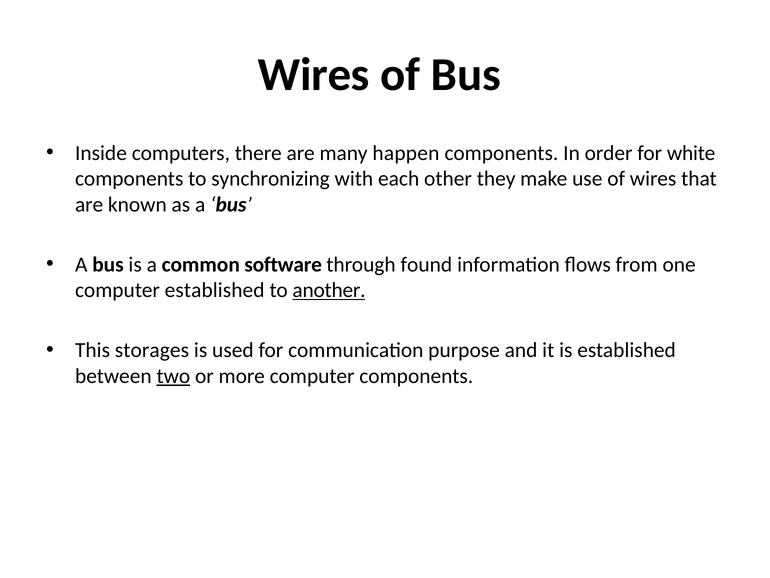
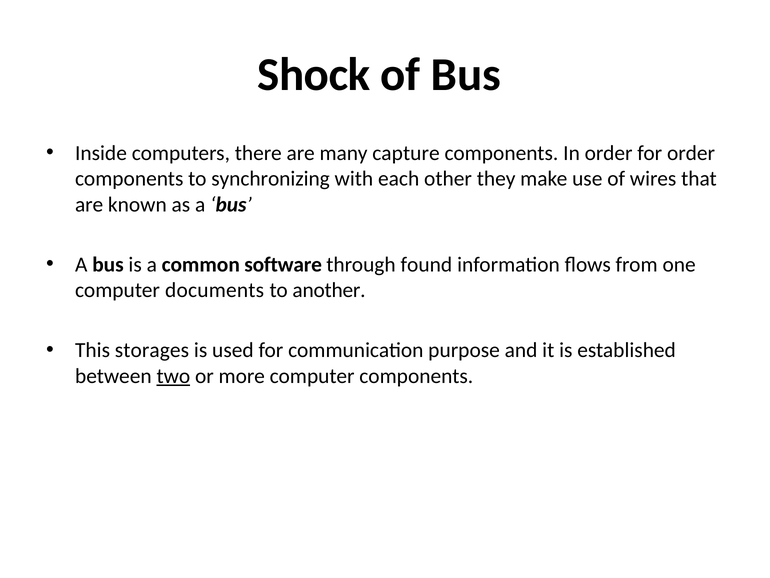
Wires: Wires -> Shock (314, 75)
happen: happen -> capture (406, 153)
for white: white -> order (691, 153)
computer established: established -> documents (215, 290)
another underline: present -> none (329, 290)
